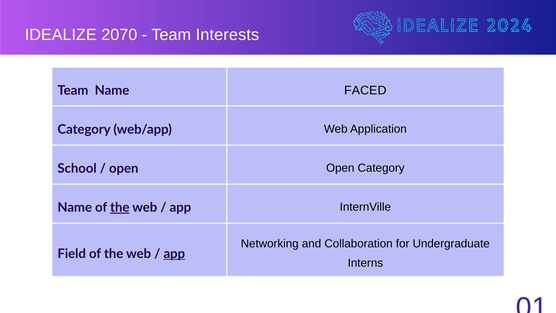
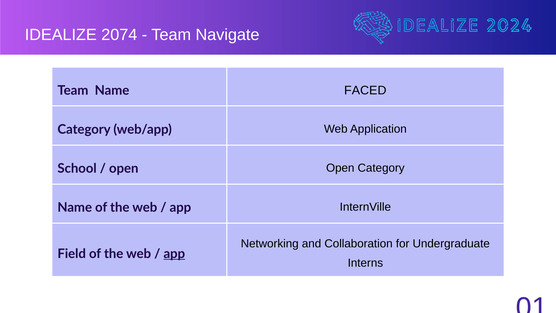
2070: 2070 -> 2074 (119, 35)
Interests: Interests -> Navigate (227, 35)
the underline: present -> none (120, 207)
